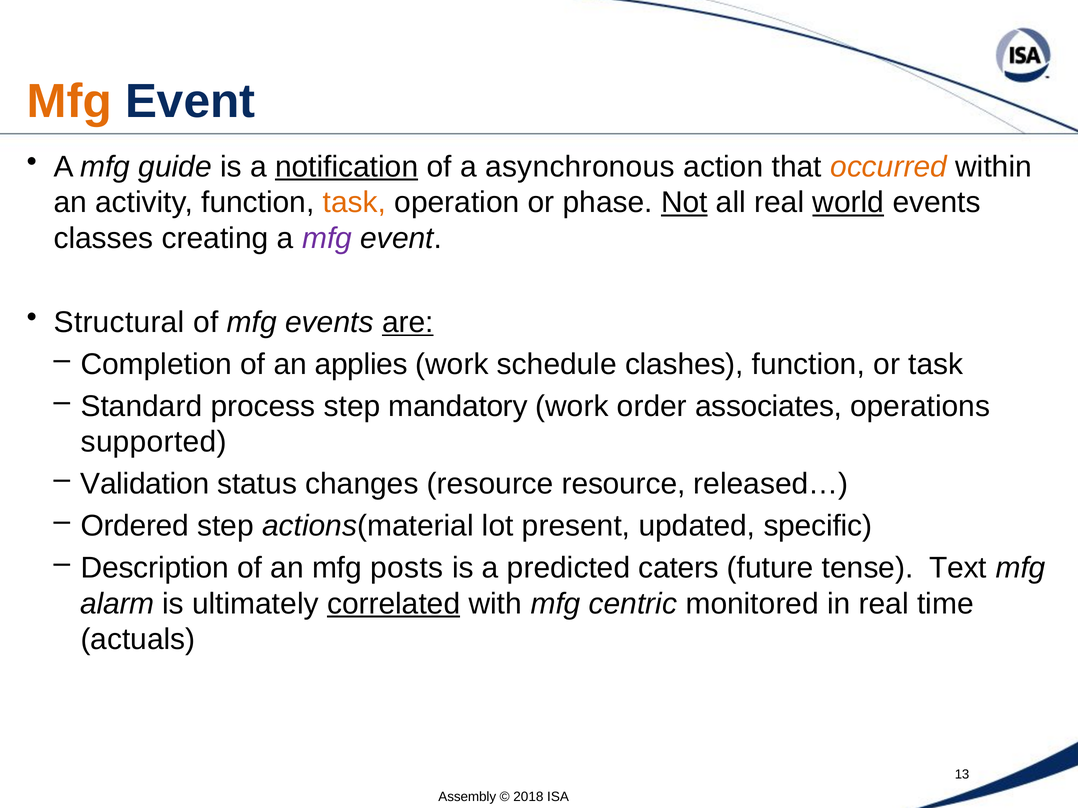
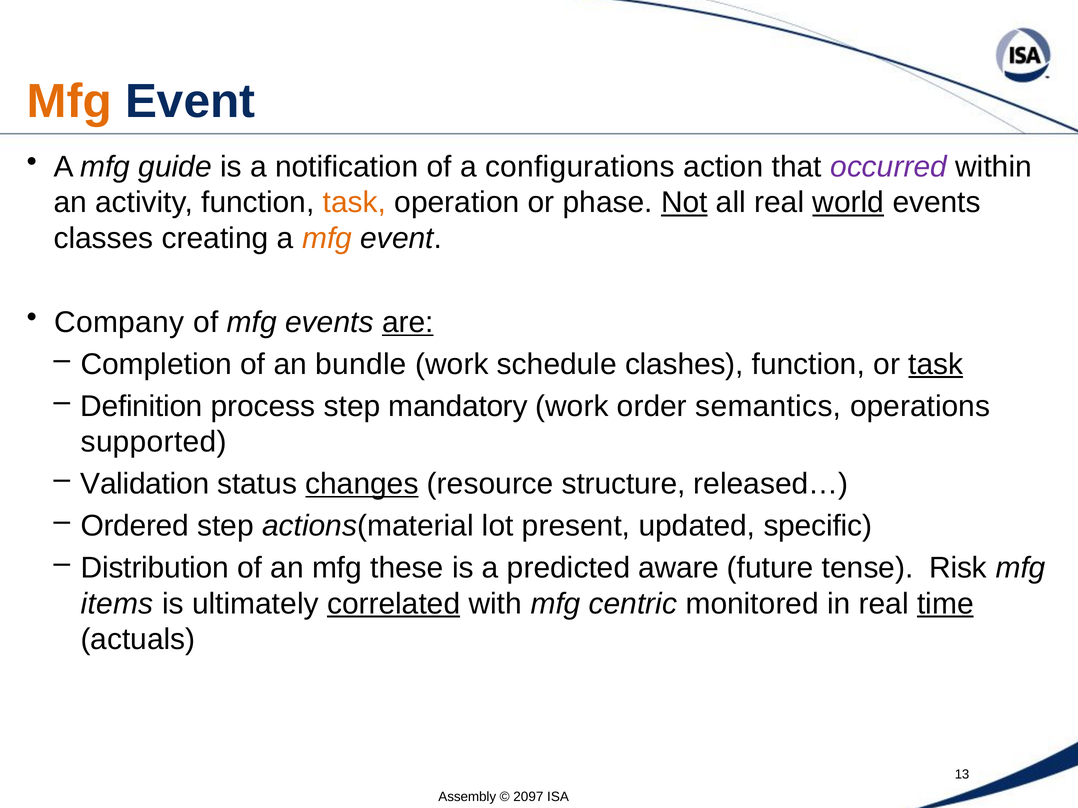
notification underline: present -> none (347, 167)
asynchronous: asynchronous -> configurations (580, 167)
occurred colour: orange -> purple (889, 167)
mfg colour: purple -> orange (327, 239)
Structural: Structural -> Company (119, 323)
applies: applies -> bundle (361, 364)
task underline: none -> present (936, 364)
Standard: Standard -> Definition (142, 406)
associates: associates -> semantics (768, 406)
changes underline: none -> present (362, 484)
resource resource: resource -> structure (624, 484)
Description: Description -> Distribution (155, 568)
posts: posts -> these (407, 568)
caters: caters -> aware (679, 568)
Text: Text -> Risk (958, 568)
alarm: alarm -> items (117, 604)
time underline: none -> present (945, 604)
2018: 2018 -> 2097 (528, 797)
